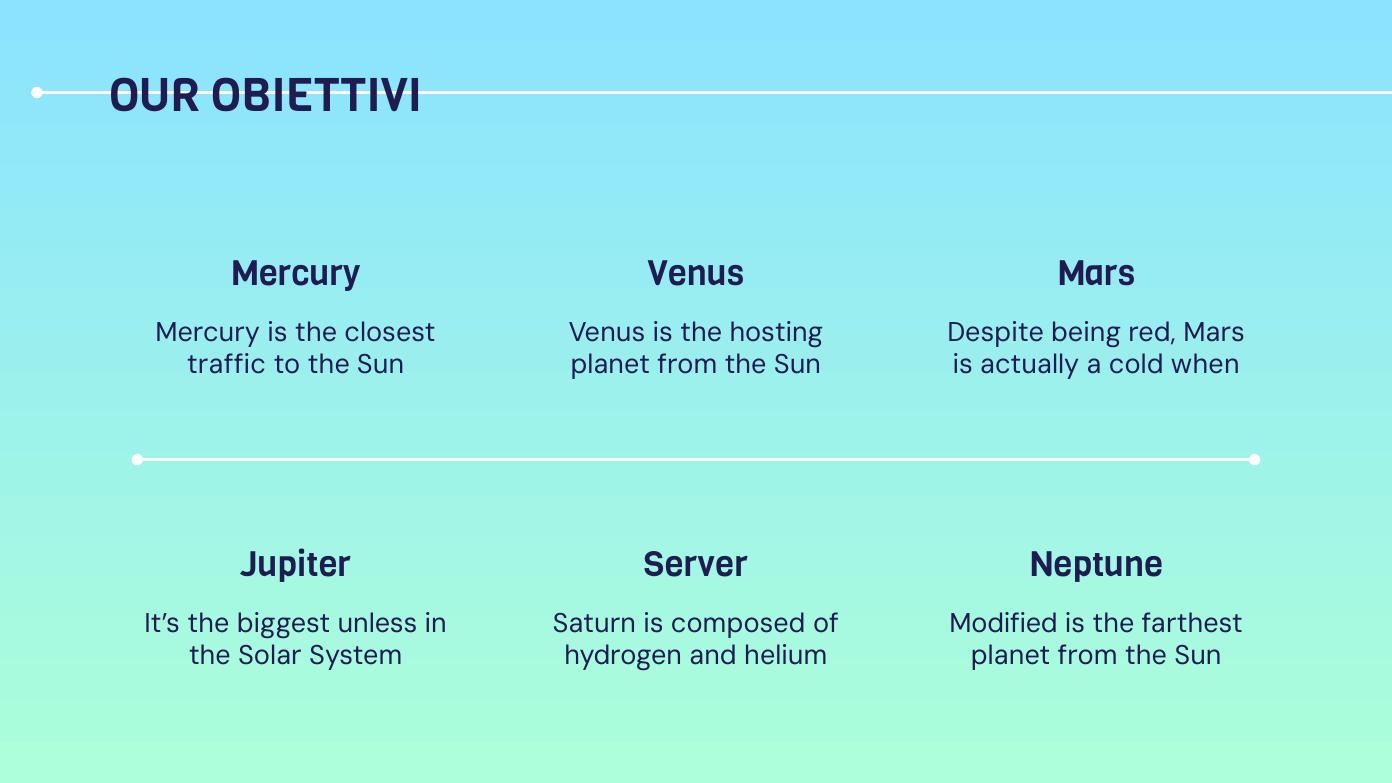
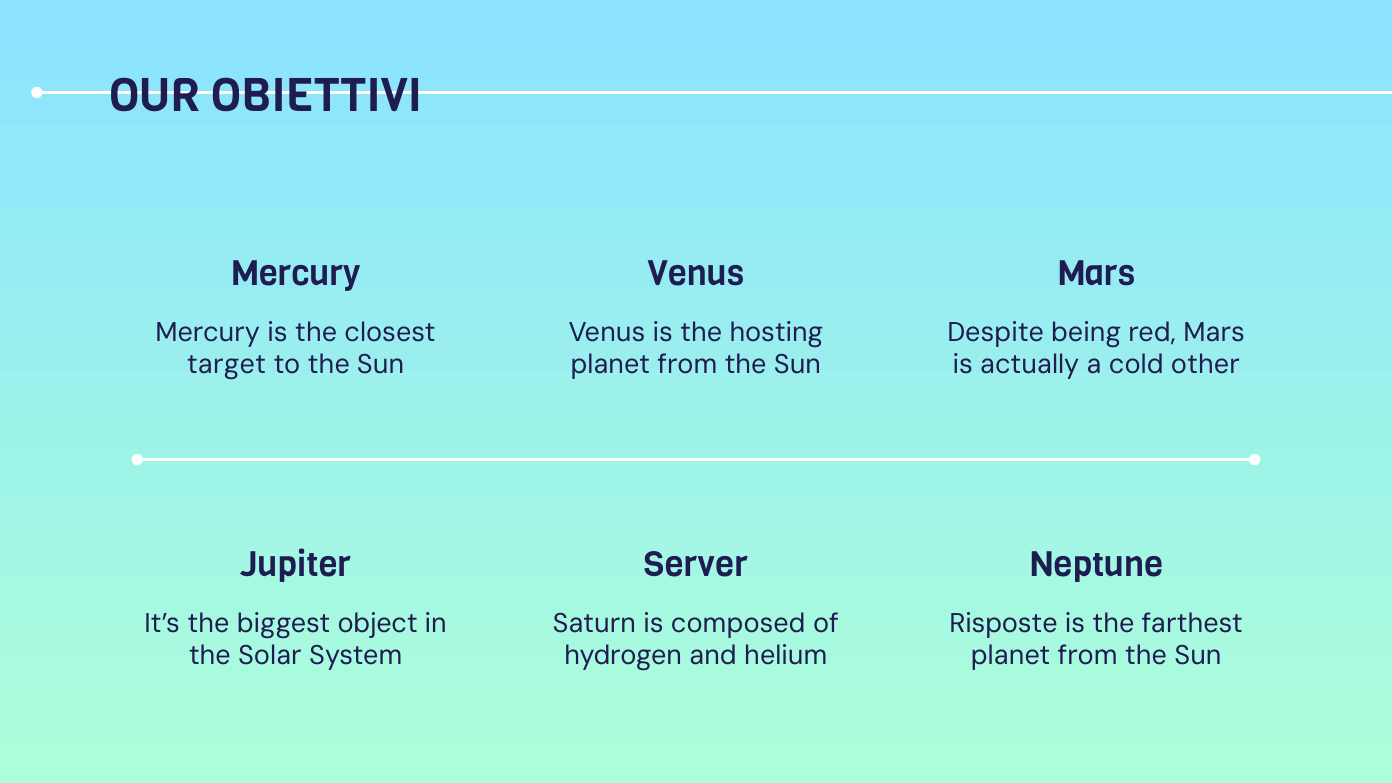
traffic: traffic -> target (226, 365)
when: when -> other (1205, 365)
unless: unless -> object (378, 623)
Modified: Modified -> Risposte (1003, 623)
